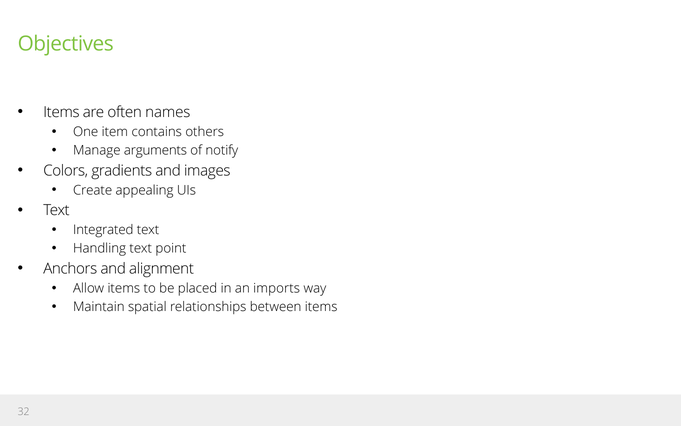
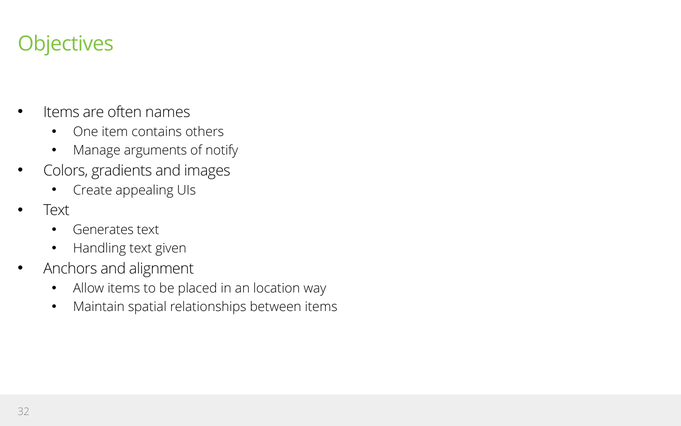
Integrated: Integrated -> Generates (103, 230)
point: point -> given (171, 248)
imports: imports -> location (277, 288)
